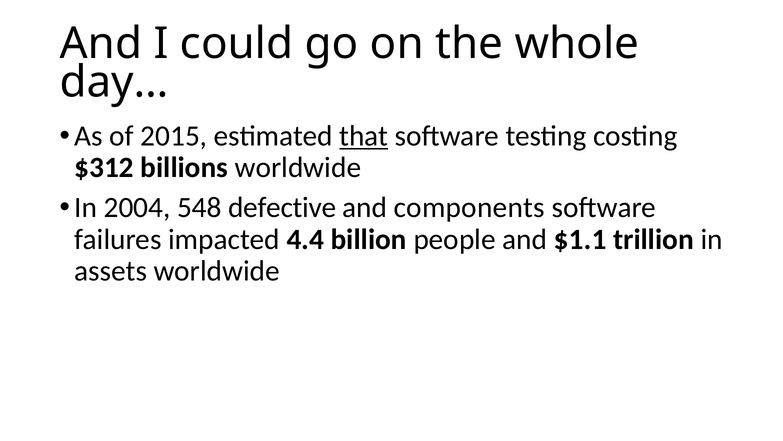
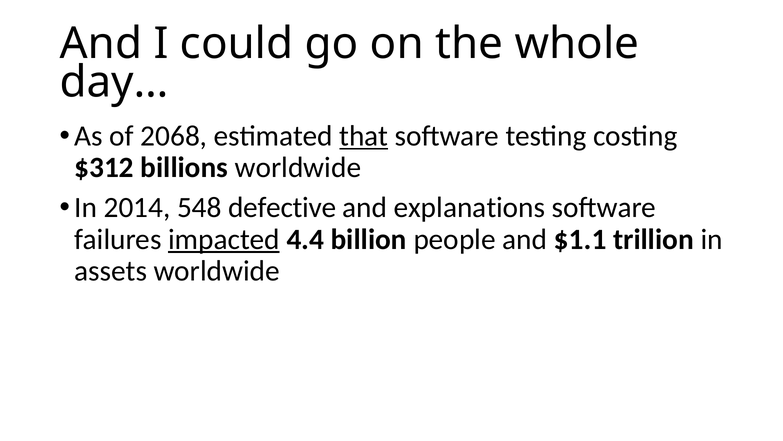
2015: 2015 -> 2068 (174, 136)
2004: 2004 -> 2014 (137, 207)
components: components -> explanations (470, 207)
impacted underline: none -> present (224, 239)
